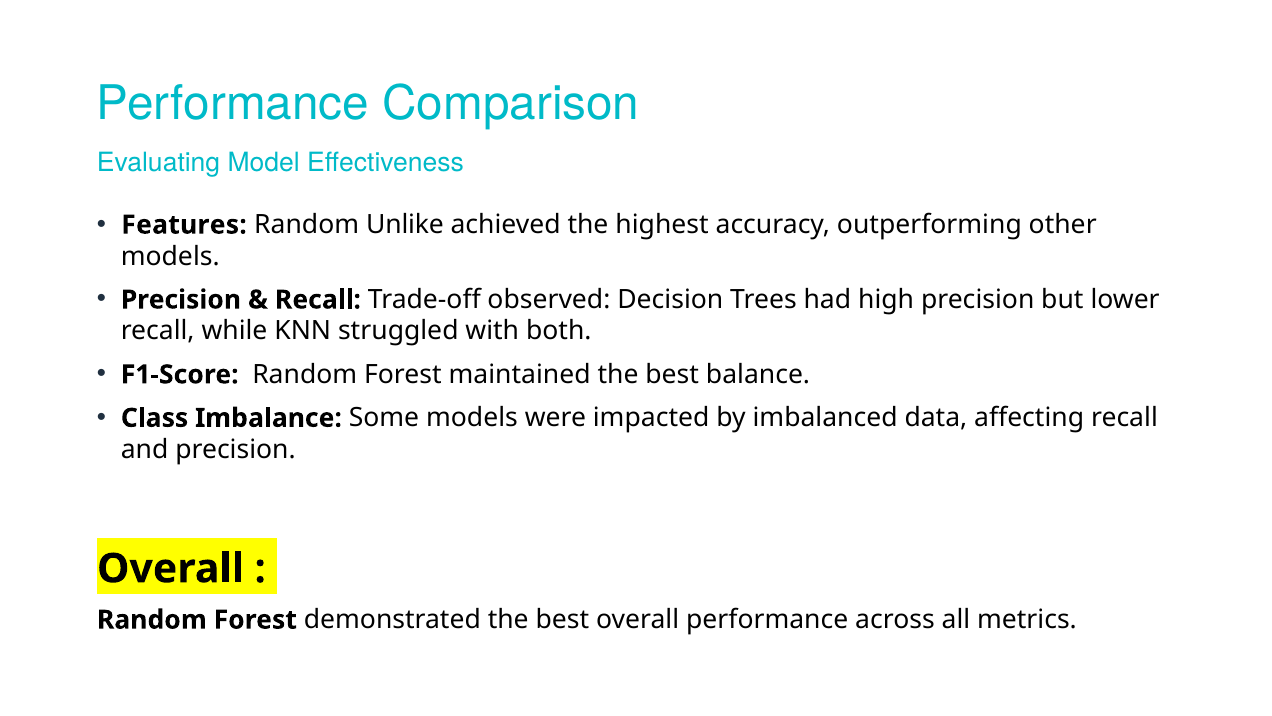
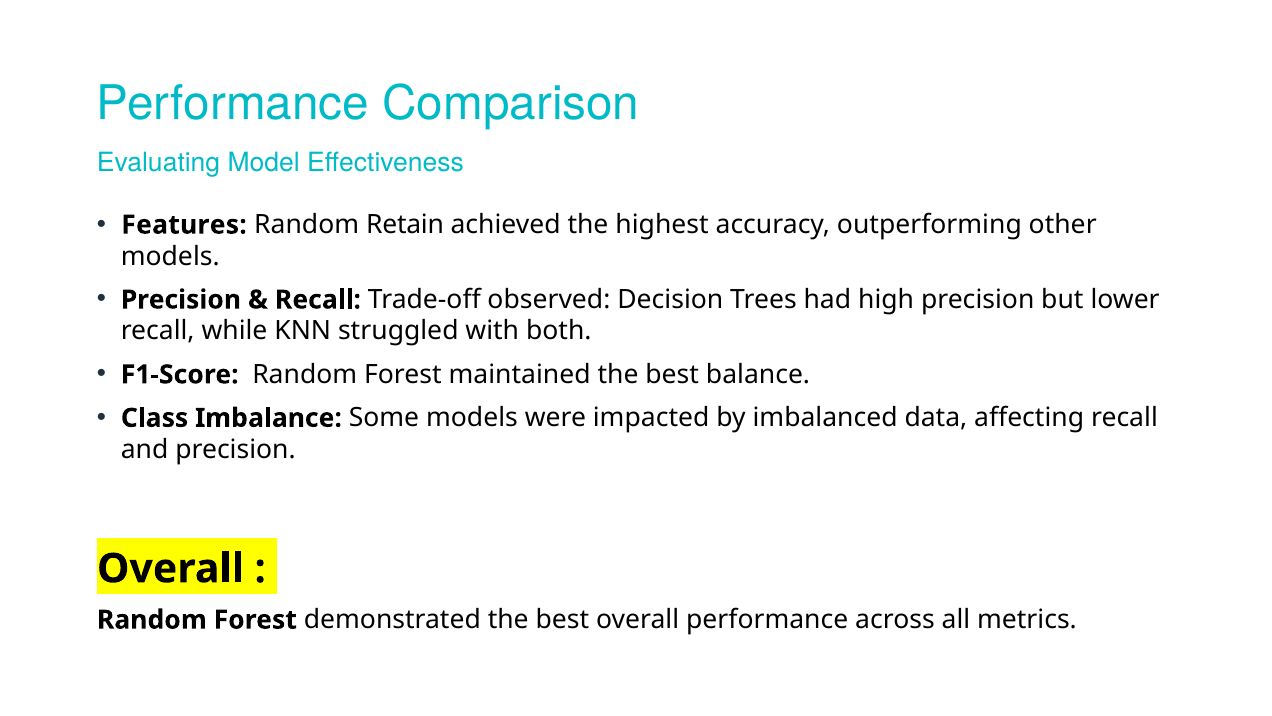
Unlike: Unlike -> Retain (405, 225)
